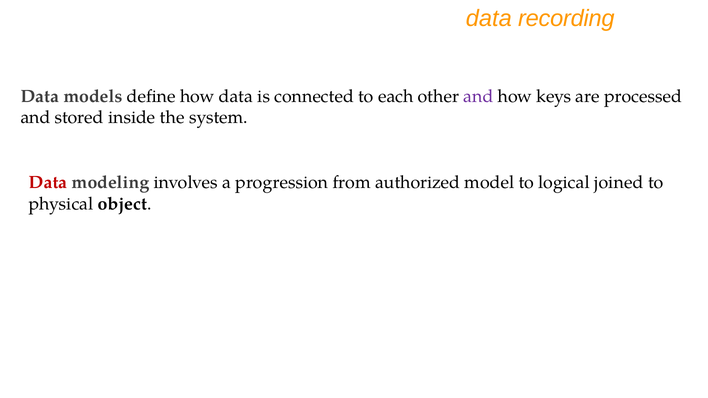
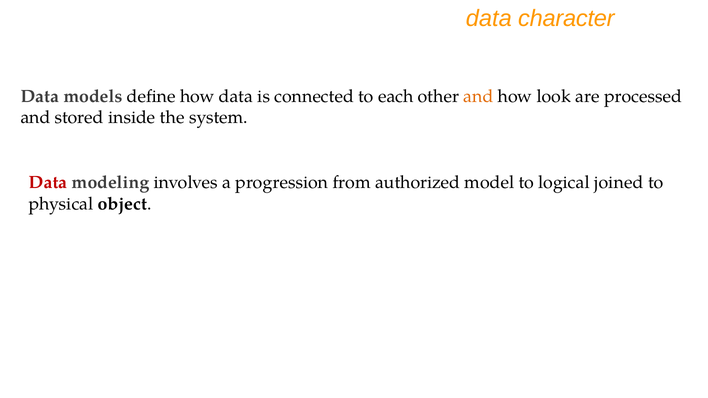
recording: recording -> character (566, 18)
and colour: purple -> orange (478, 96)
keys: keys -> look (554, 96)
